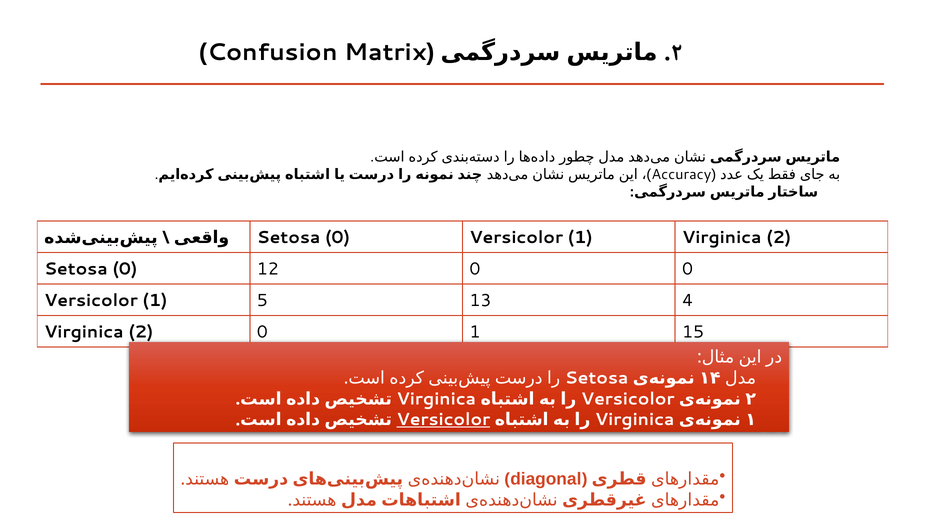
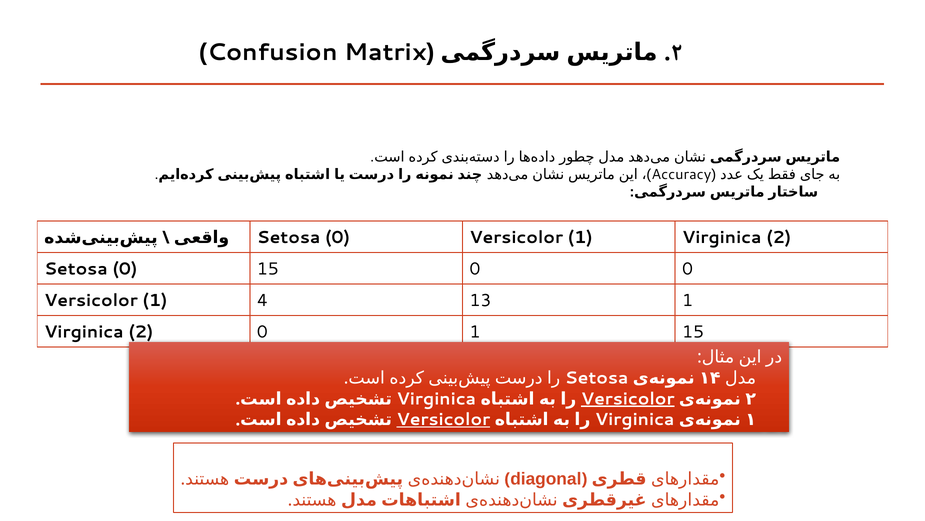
0 12: 12 -> 15 (268, 269)
5: 5 -> 4 (262, 300)
13 4: 4 -> 1 (688, 300)
Versicolor underline: none -> present (628, 398)
